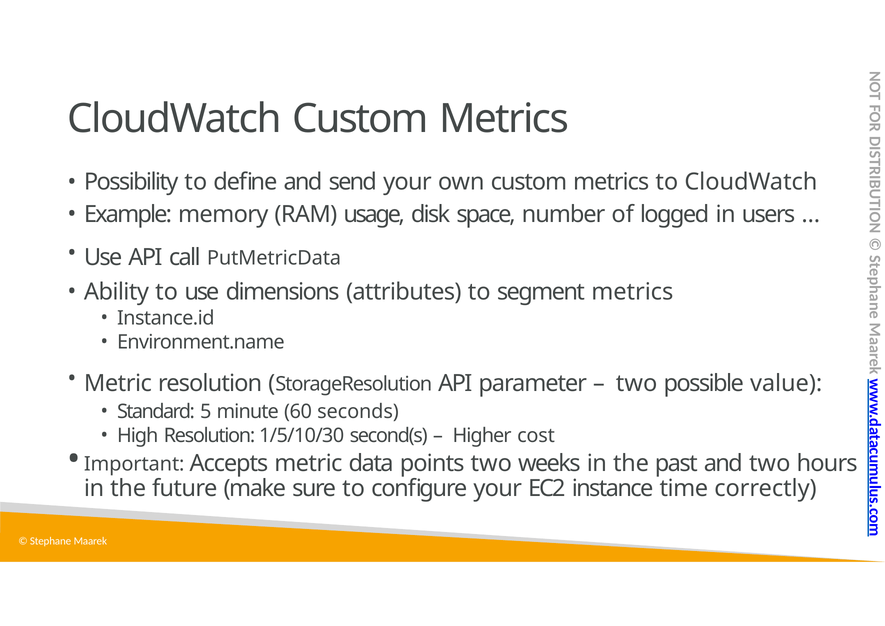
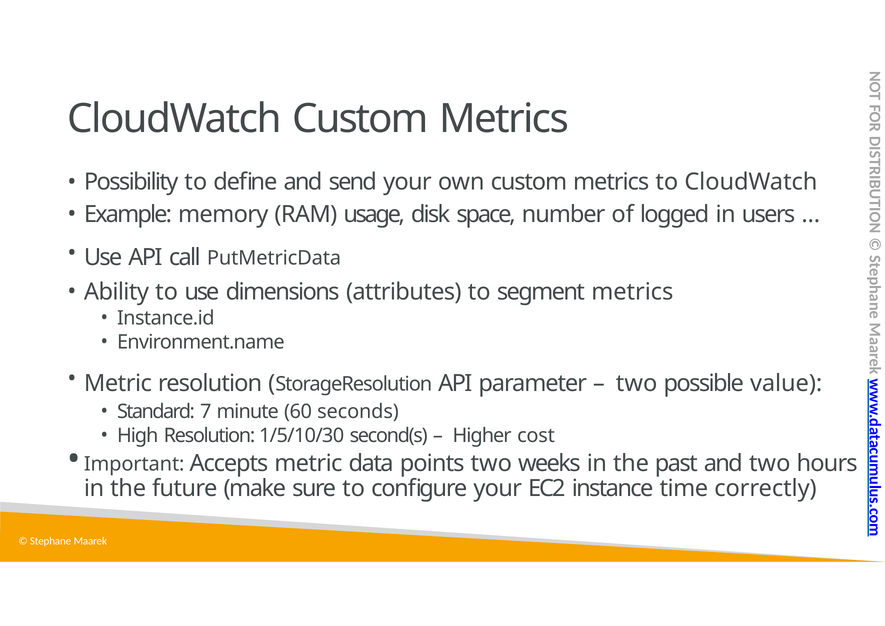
5: 5 -> 7 (206, 411)
